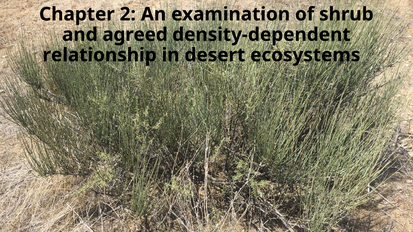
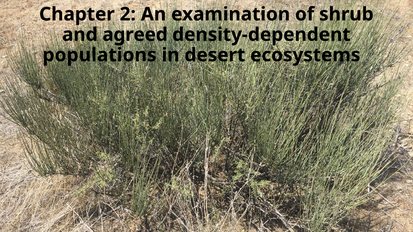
relationship: relationship -> populations (100, 55)
